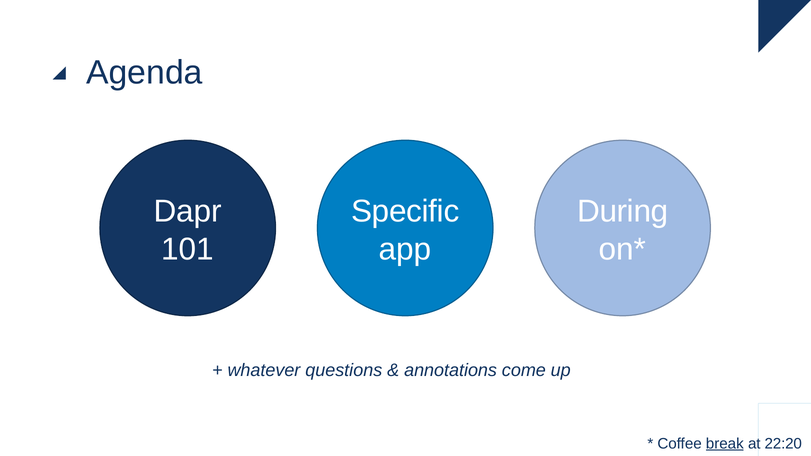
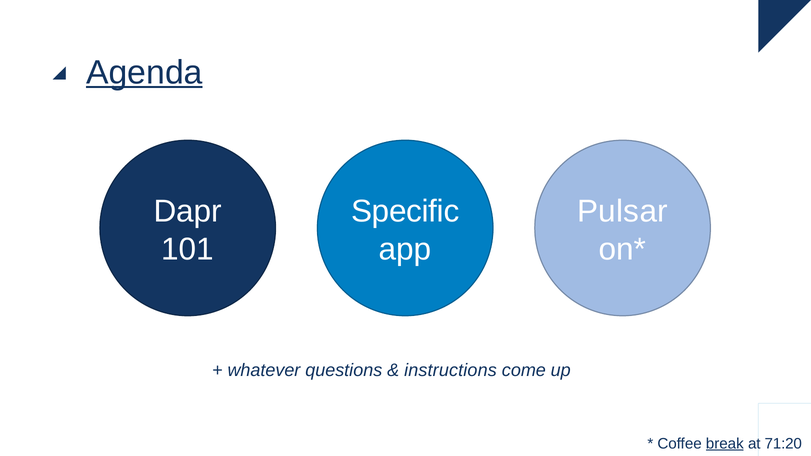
Agenda underline: none -> present (144, 73)
During: During -> Pulsar (622, 211)
annotations: annotations -> instructions (450, 371)
22:20: 22:20 -> 71:20 (783, 444)
